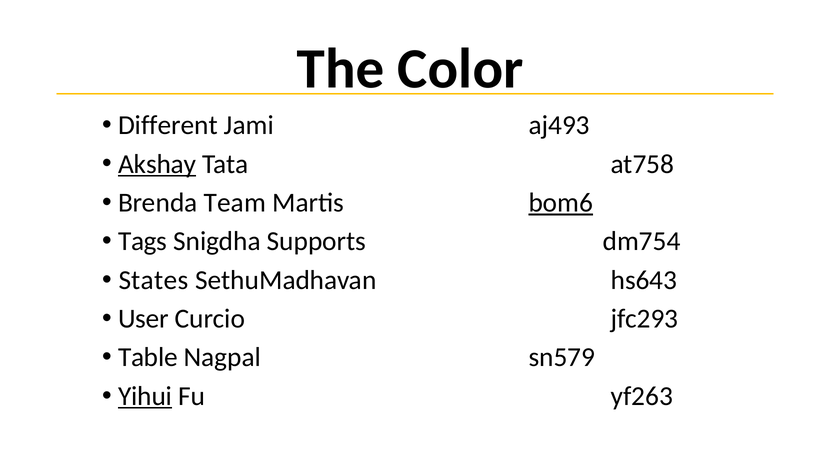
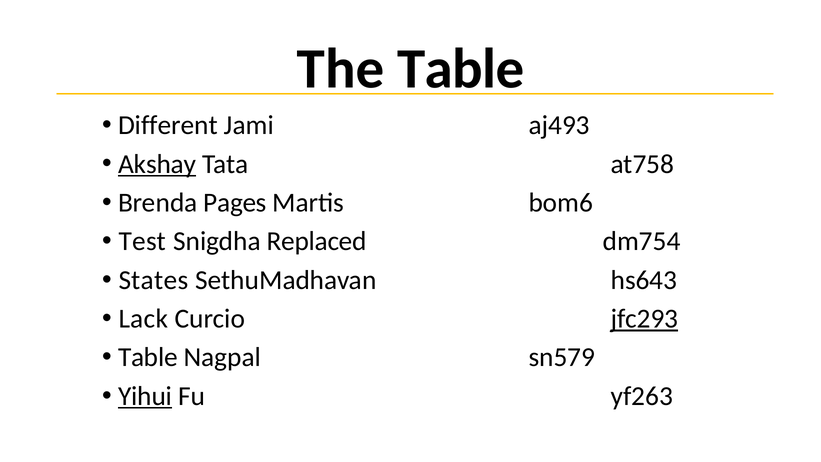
The Color: Color -> Table (461, 69)
Team: Team -> Pages (235, 203)
bom6 underline: present -> none (561, 203)
Tags: Tags -> Test (142, 241)
Supports: Supports -> Replaced (317, 241)
User: User -> Lack (143, 319)
jfc293 underline: none -> present (644, 319)
